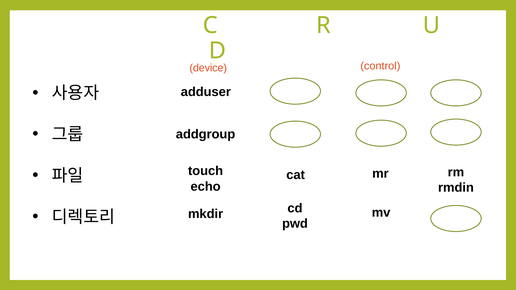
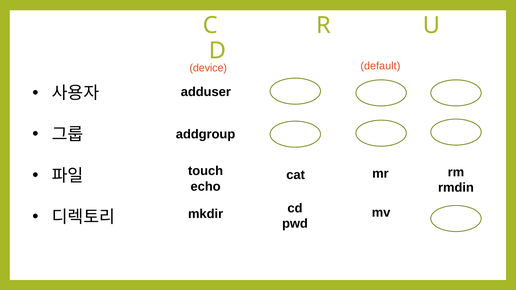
control: control -> default (380, 66)
